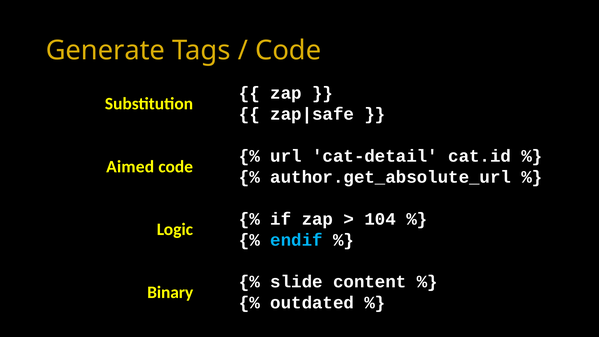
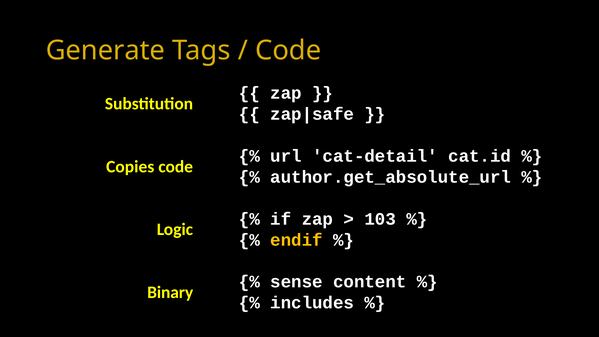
Aimed: Aimed -> Copies (130, 167)
104: 104 -> 103 (380, 219)
endif colour: light blue -> yellow (296, 240)
slide: slide -> sense (296, 282)
outdated: outdated -> includes (312, 303)
